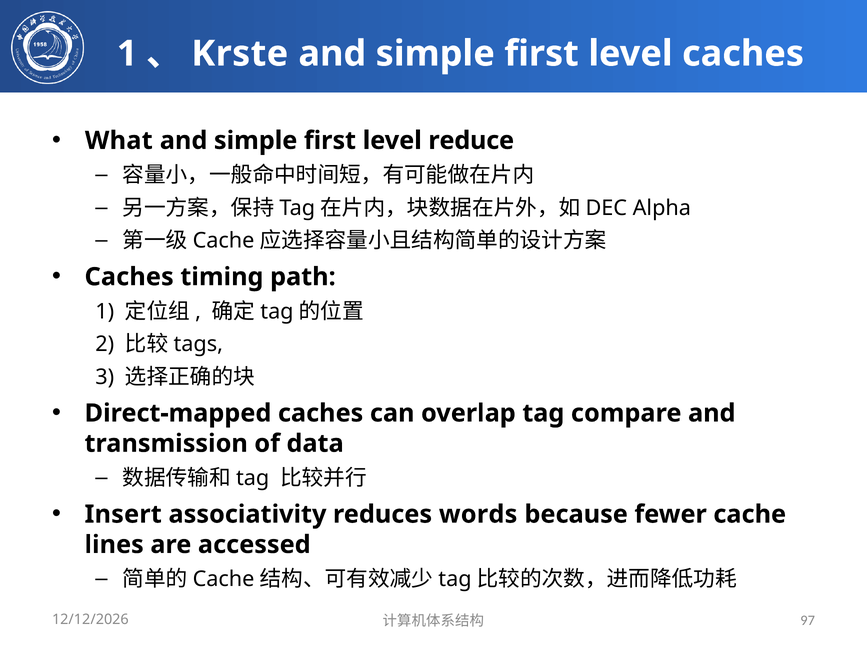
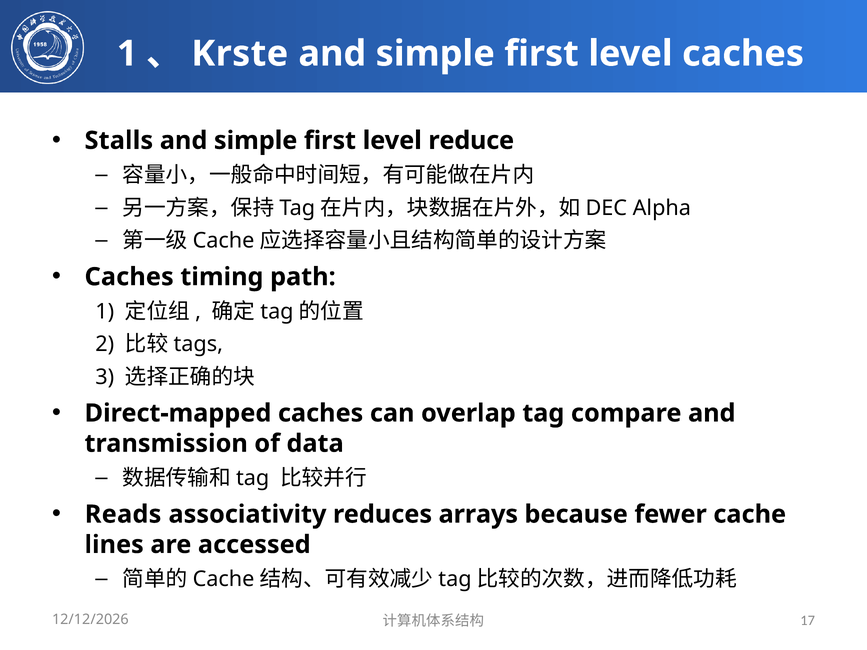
What: What -> Stalls (119, 141)
Insert: Insert -> Reads (123, 515)
words: words -> arrays (478, 515)
97: 97 -> 17 (808, 621)
